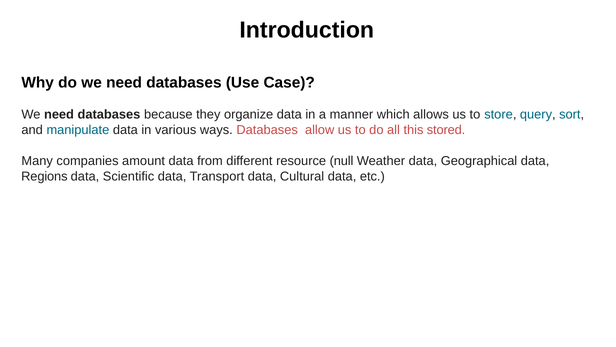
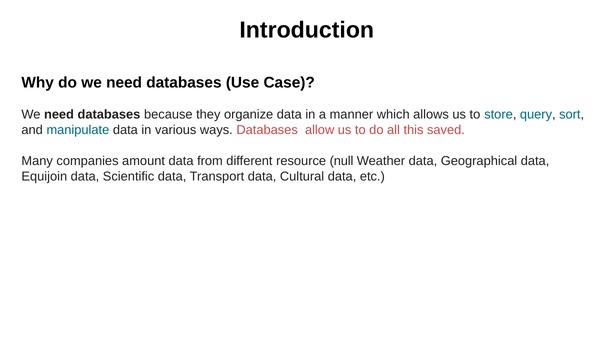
stored: stored -> saved (446, 130)
Regions: Regions -> Equijoin (44, 176)
